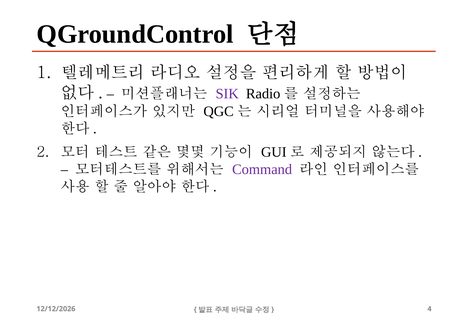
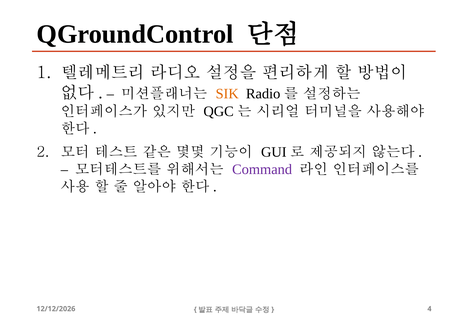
SIK colour: purple -> orange (227, 94)
